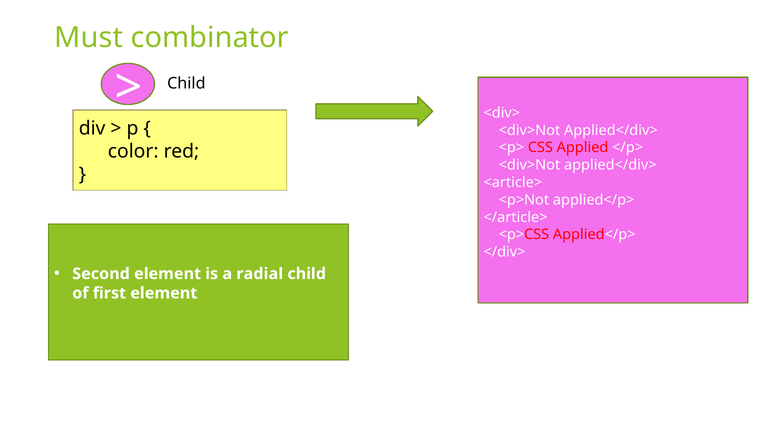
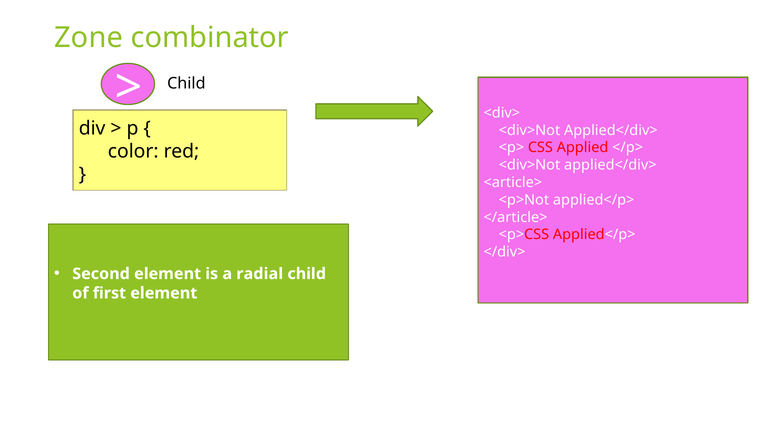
Must: Must -> Zone (89, 38)
